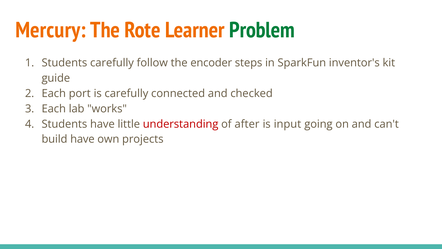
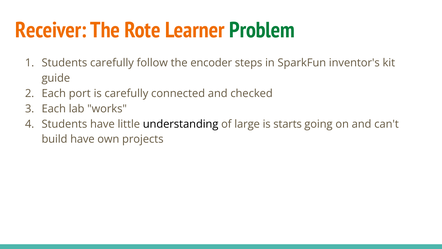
Mercury: Mercury -> Receiver (51, 30)
understanding colour: red -> black (181, 124)
after: after -> large (247, 124)
input: input -> starts (288, 124)
